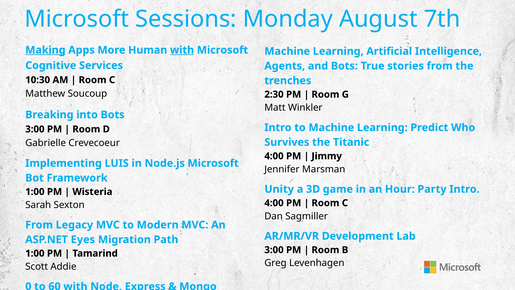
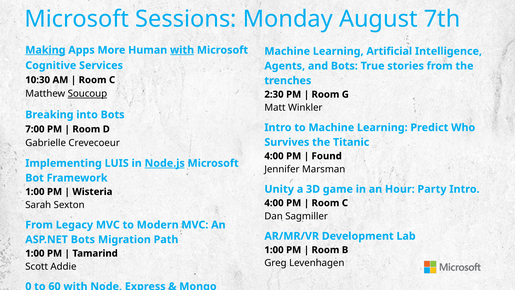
Soucoup underline: none -> present (87, 94)
3:00: 3:00 -> 7:00 (35, 129)
Jimmy: Jimmy -> Found (327, 156)
Node.js underline: none -> present (165, 163)
ASP.NET Eyes: Eyes -> Bots (83, 239)
3:00: 3:00 -> 1:00 (274, 250)
